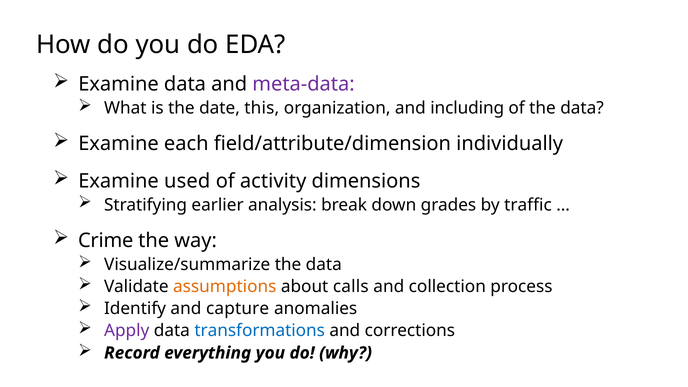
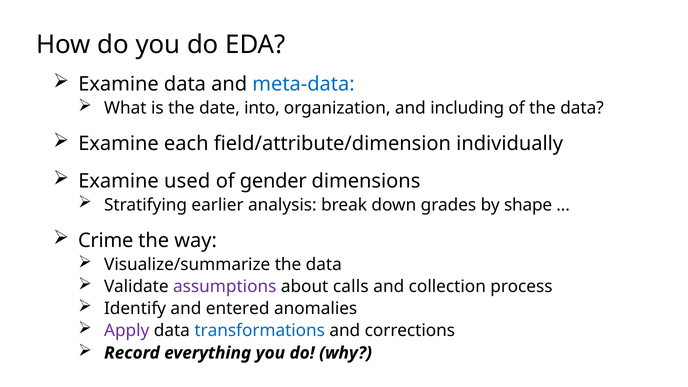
meta-data colour: purple -> blue (304, 84)
this: this -> into (262, 108)
activity: activity -> gender (273, 181)
traffic: traffic -> shape (528, 205)
assumptions colour: orange -> purple (225, 287)
capture: capture -> entered (238, 309)
